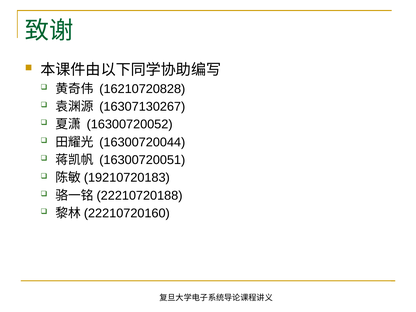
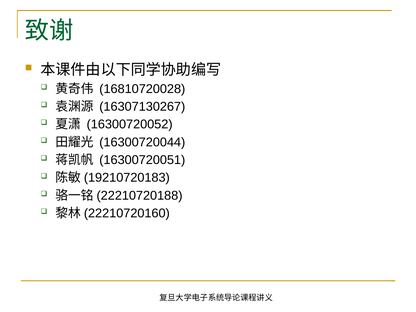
16210720828: 16210720828 -> 16810720028 (142, 89)
